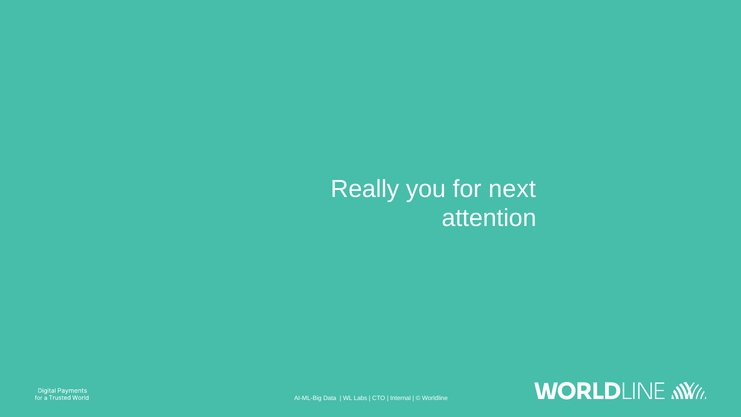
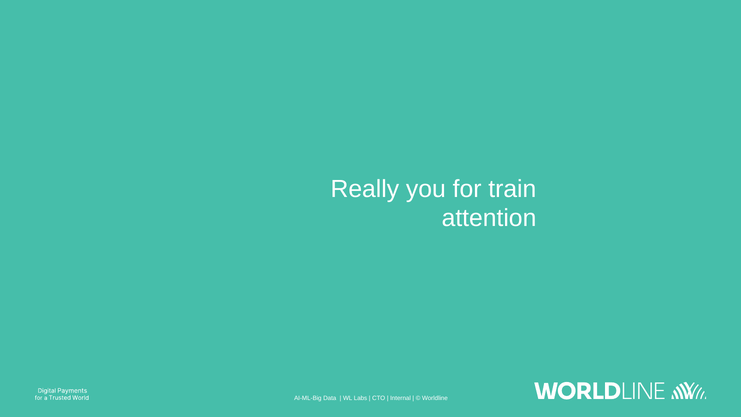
next: next -> train (512, 189)
